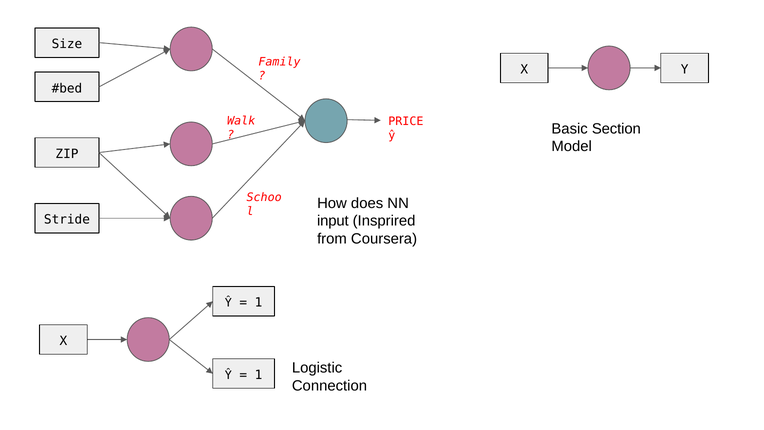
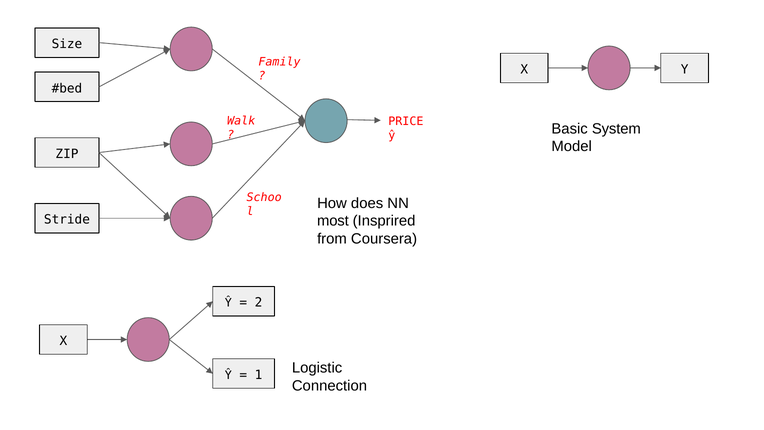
Section: Section -> System (616, 129)
input: input -> most (333, 221)
1: 1 -> 2 (259, 303)
